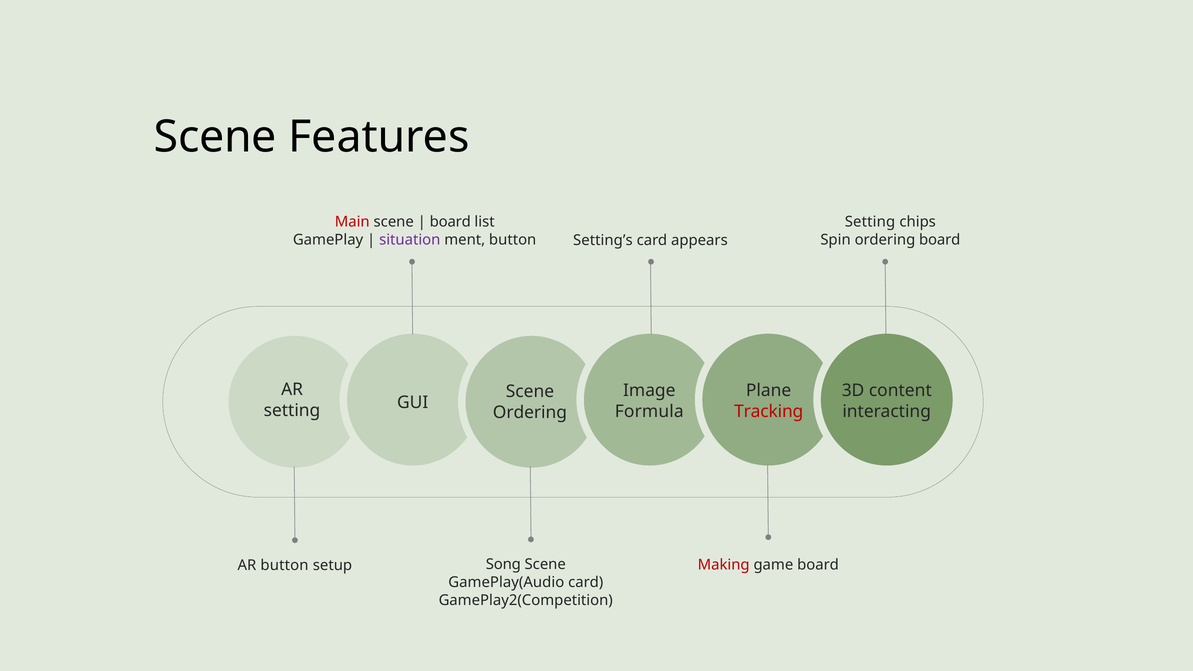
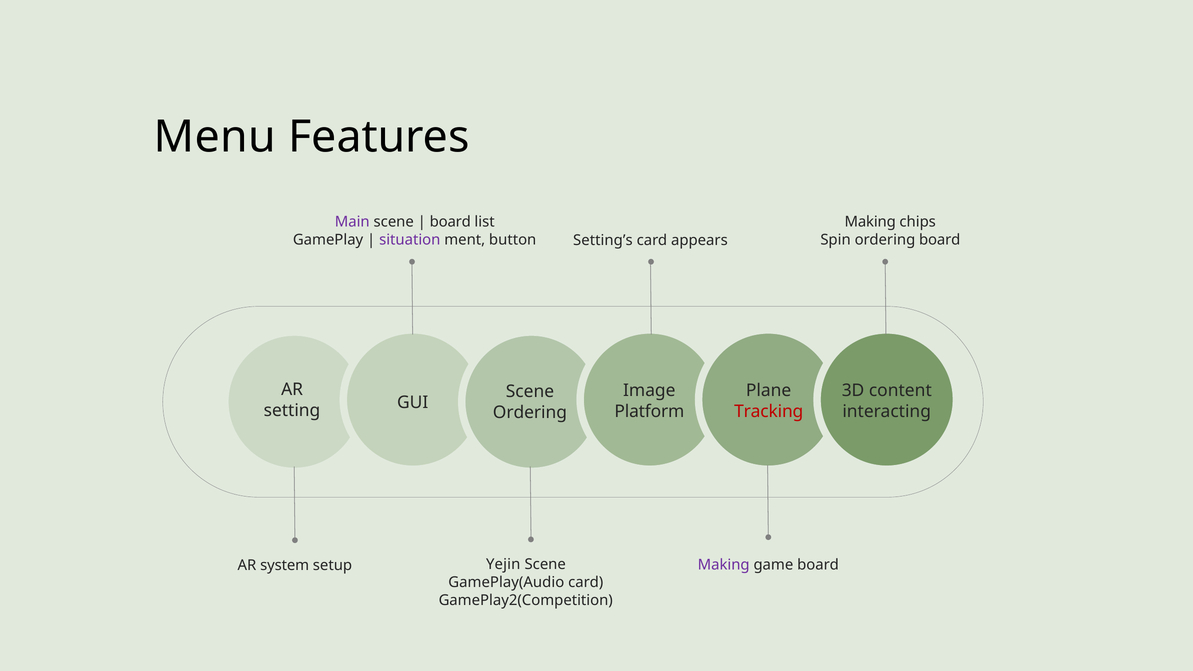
Scene: Scene -> Menu (215, 137)
Main colour: red -> purple (352, 222)
Setting: Setting -> Making (870, 222)
Formula: Formula -> Platform (649, 412)
Song: Song -> Yejin (503, 564)
Making colour: red -> purple (724, 565)
AR button: button -> system (285, 565)
